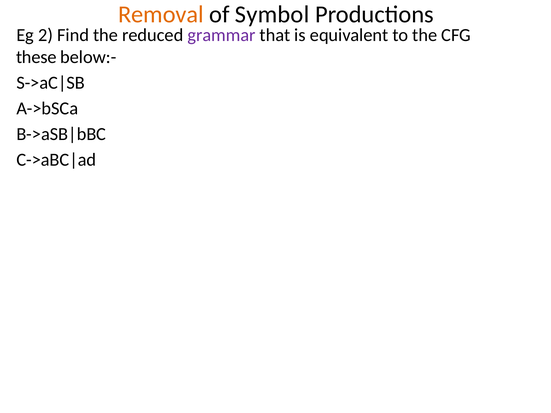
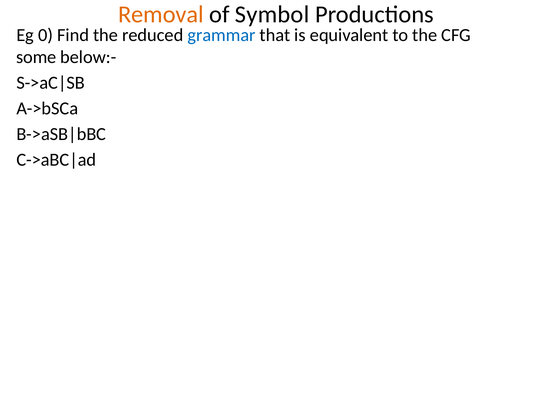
2: 2 -> 0 (46, 35)
grammar colour: purple -> blue (221, 35)
these: these -> some (36, 57)
